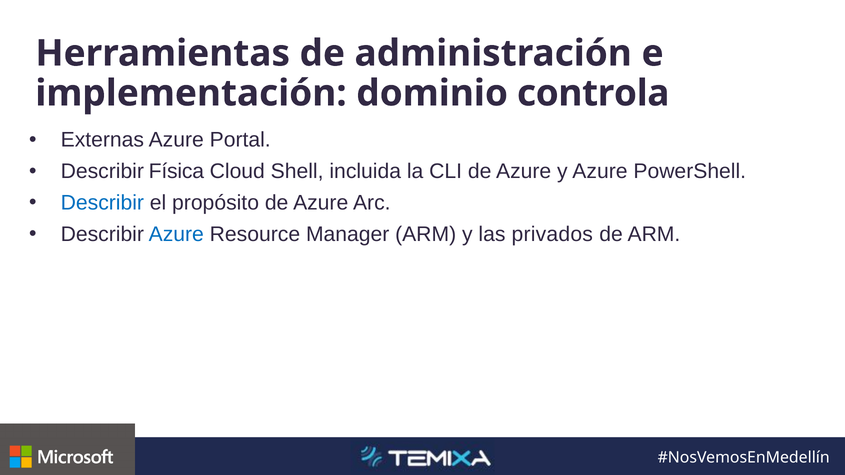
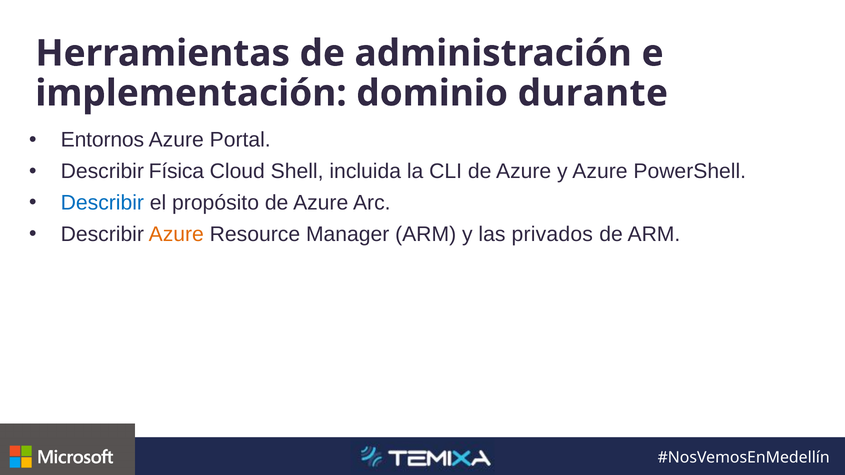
controla: controla -> durante (593, 93)
Externas: Externas -> Entornos (102, 140)
Azure colour: blue -> orange (176, 234)
